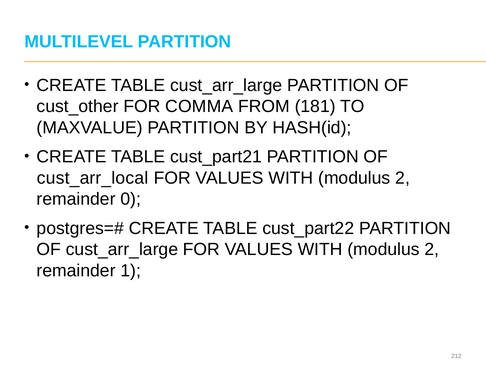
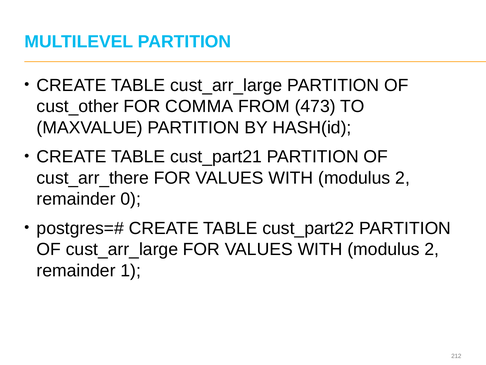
181: 181 -> 473 (315, 106)
cust_arr_local: cust_arr_local -> cust_arr_there (93, 178)
